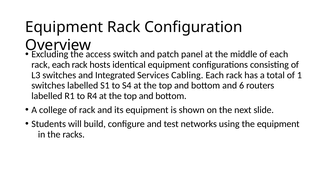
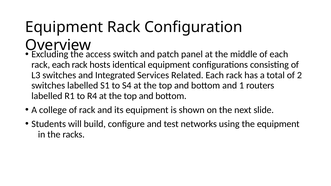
Cabling: Cabling -> Related (187, 75)
1: 1 -> 2 (299, 75)
6: 6 -> 1 (242, 86)
